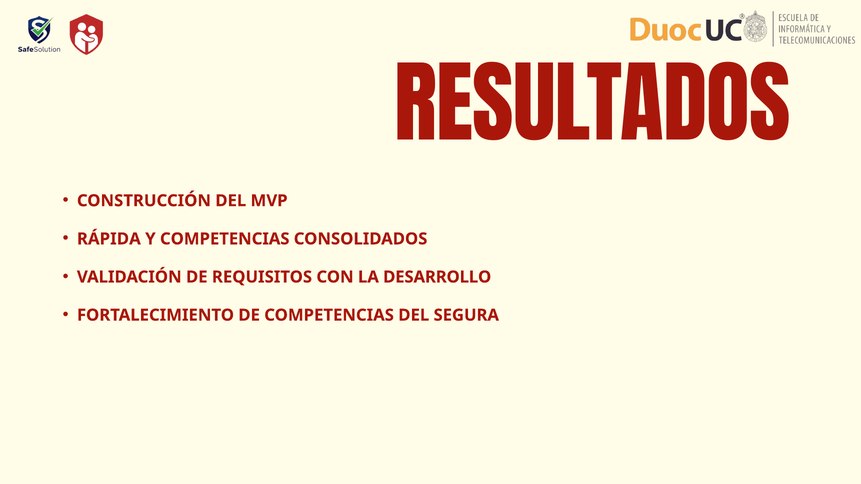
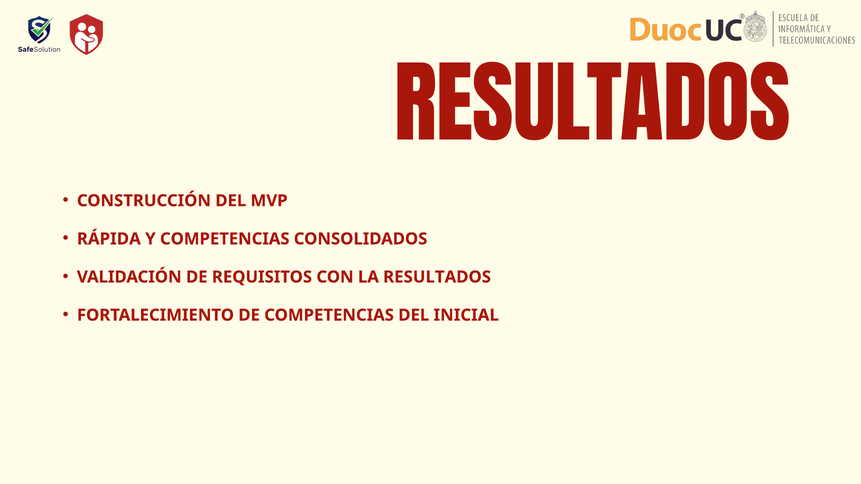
LA DESARROLLO: DESARROLLO -> RESULTADOS (437, 277)
SEGURA: SEGURA -> INICIAL (466, 315)
